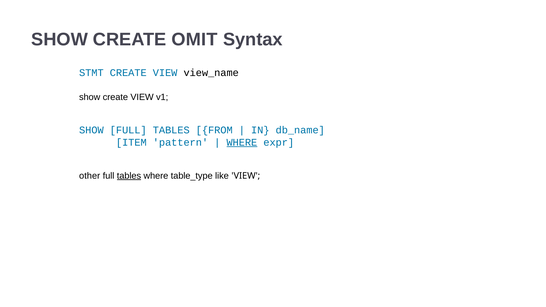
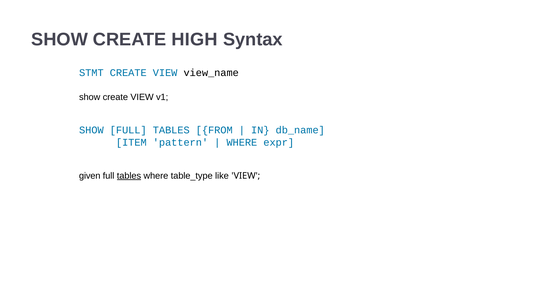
OMIT: OMIT -> HIGH (195, 40)
WHERE underline: present -> none (242, 142)
other: other -> given (90, 176)
